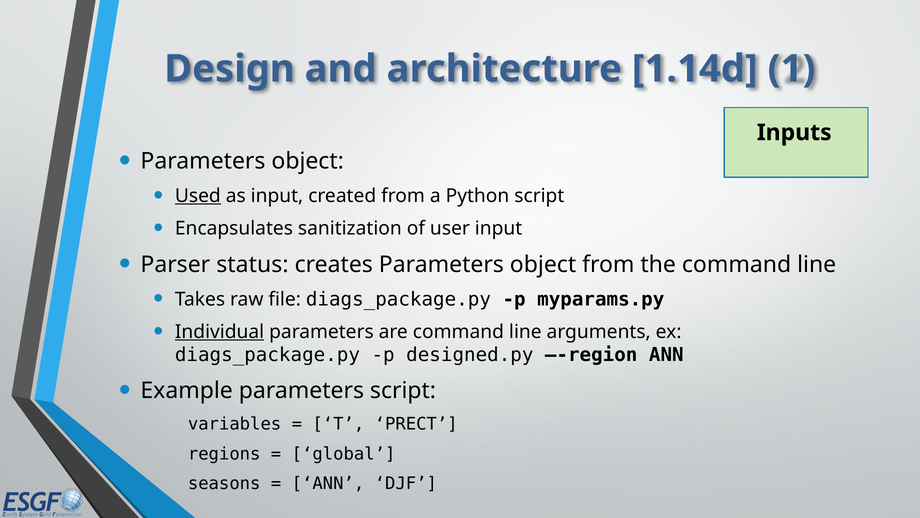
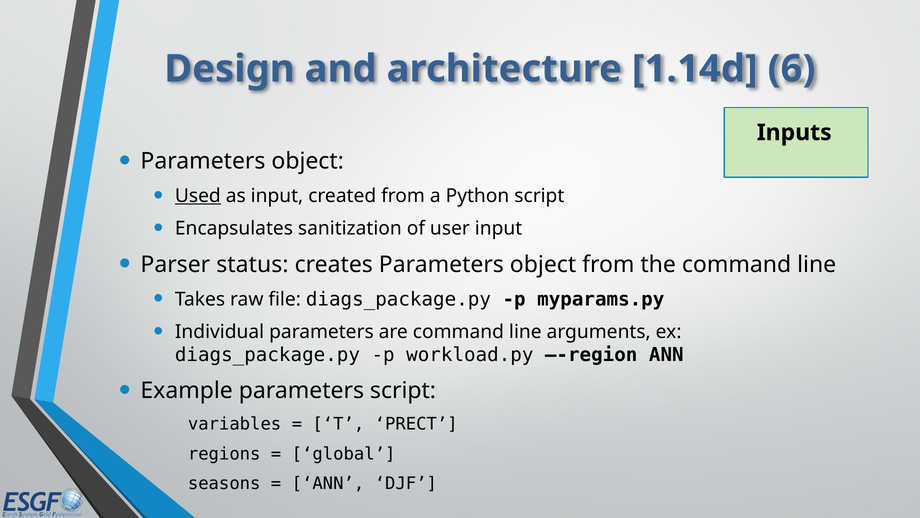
1: 1 -> 6 (792, 69)
Individual underline: present -> none (220, 332)
designed.py: designed.py -> workload.py (470, 355)
